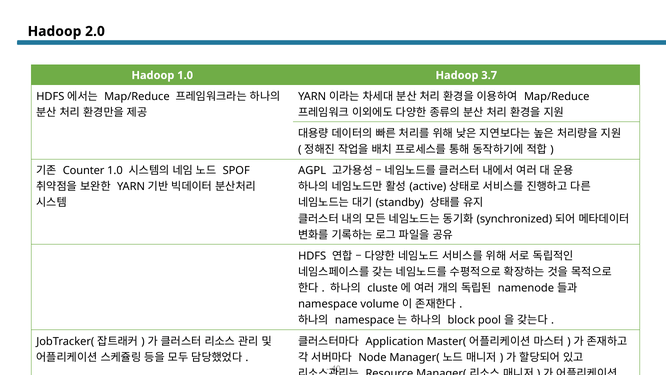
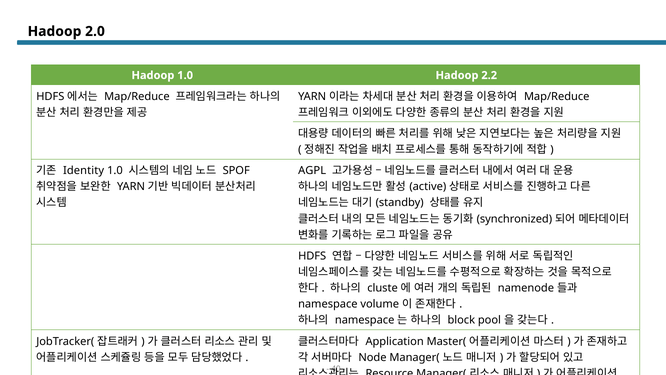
3.7: 3.7 -> 2.2 (489, 75)
Counter: Counter -> Identity (84, 170)
